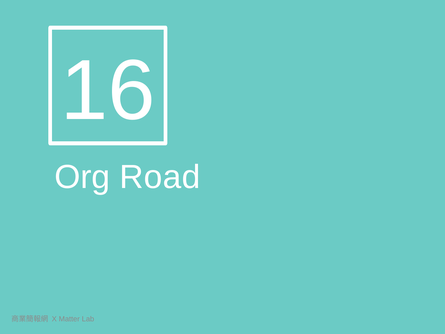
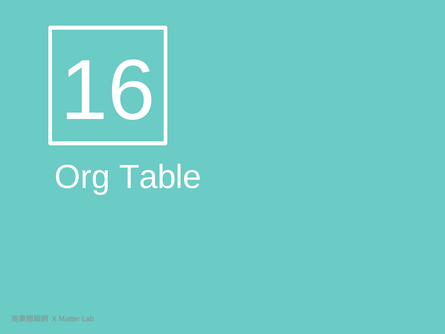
Road: Road -> Table (160, 177)
